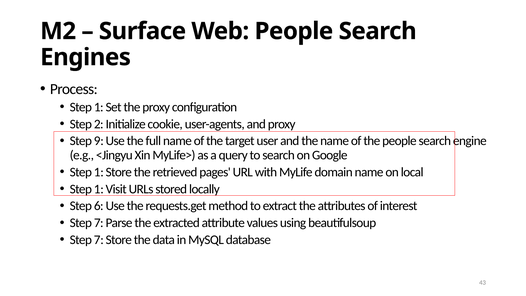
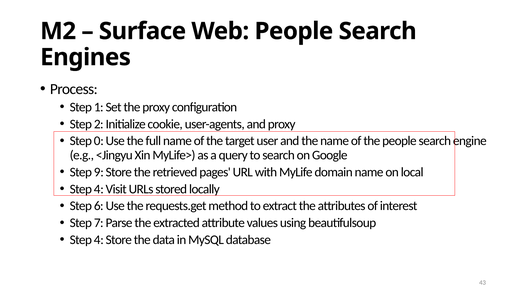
9: 9 -> 0 (99, 141)
1: 1 -> 9 (99, 172)
1: 1 -> 4 (99, 189)
7: 7 -> 4 (99, 240)
